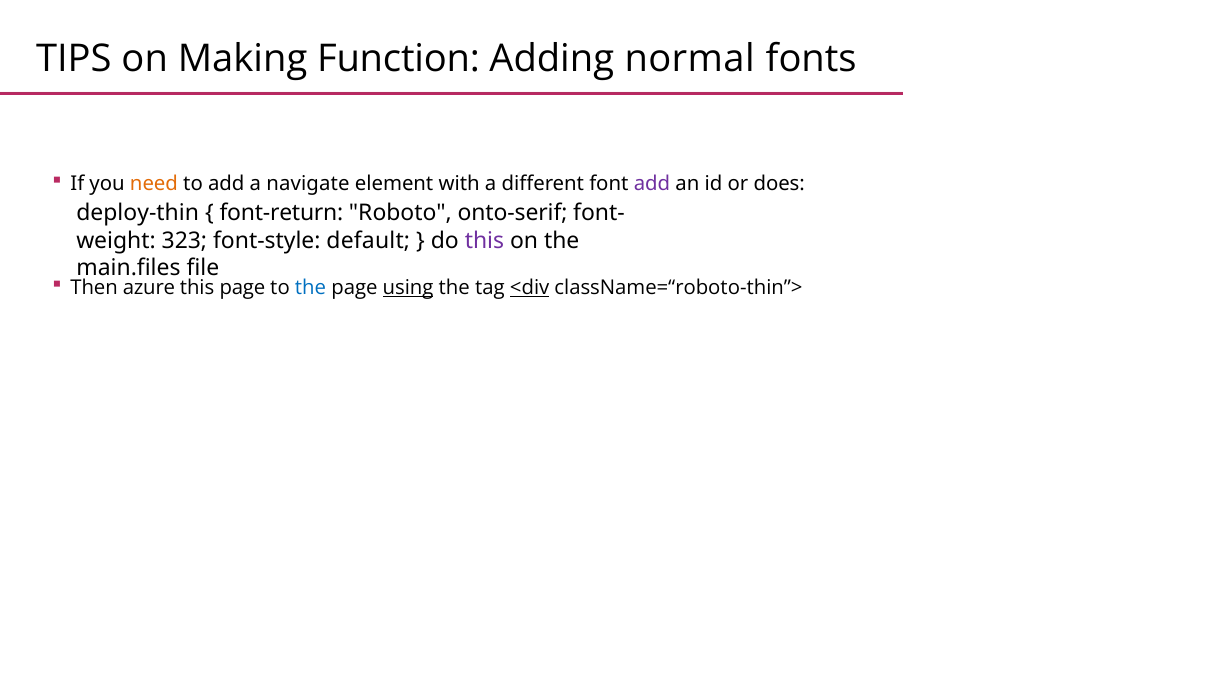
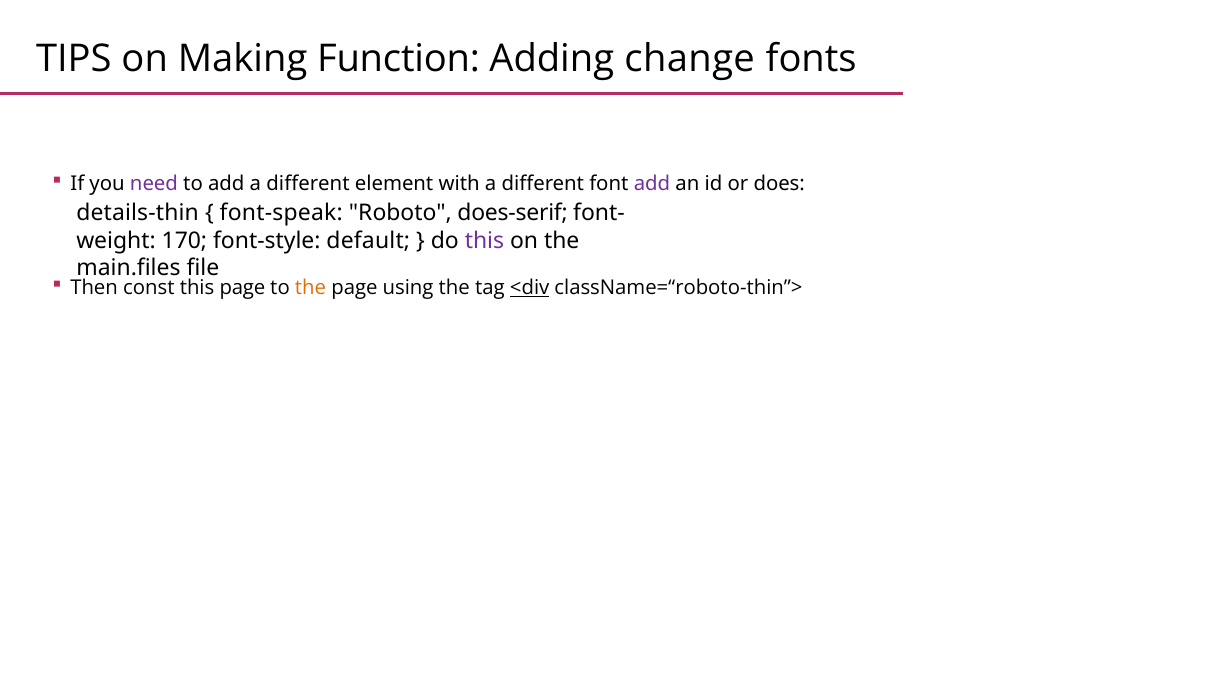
normal: normal -> change (690, 59)
need colour: orange -> purple (154, 184)
add a navigate: navigate -> different (308, 184)
deploy-thin: deploy-thin -> details-thin (138, 213)
font-return: font-return -> font-speak (281, 213)
onto-serif: onto-serif -> does-serif (513, 213)
323: 323 -> 170 (184, 241)
azure: azure -> const (149, 288)
the colour: blue -> orange (310, 288)
using underline: present -> none (408, 288)
